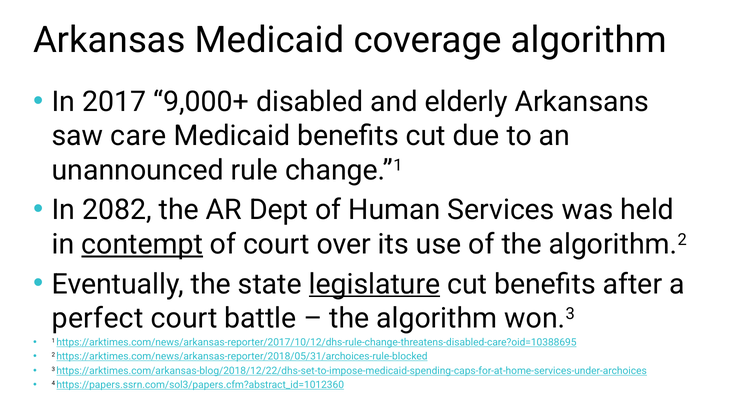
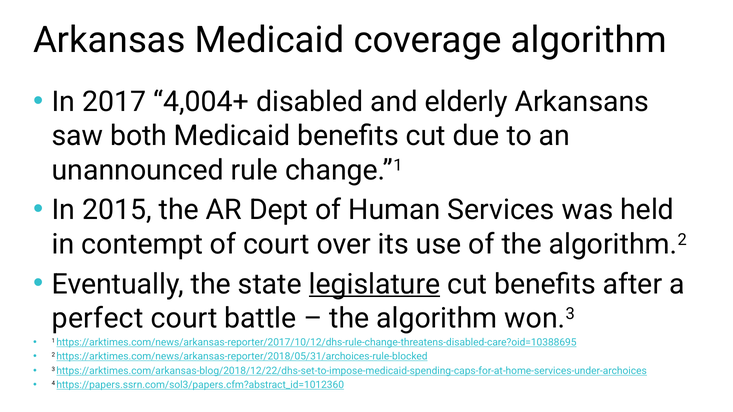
9,000+: 9,000+ -> 4,004+ (201, 102)
care: care -> both (139, 136)
2082: 2082 -> 2015 (117, 210)
contempt underline: present -> none (142, 244)
